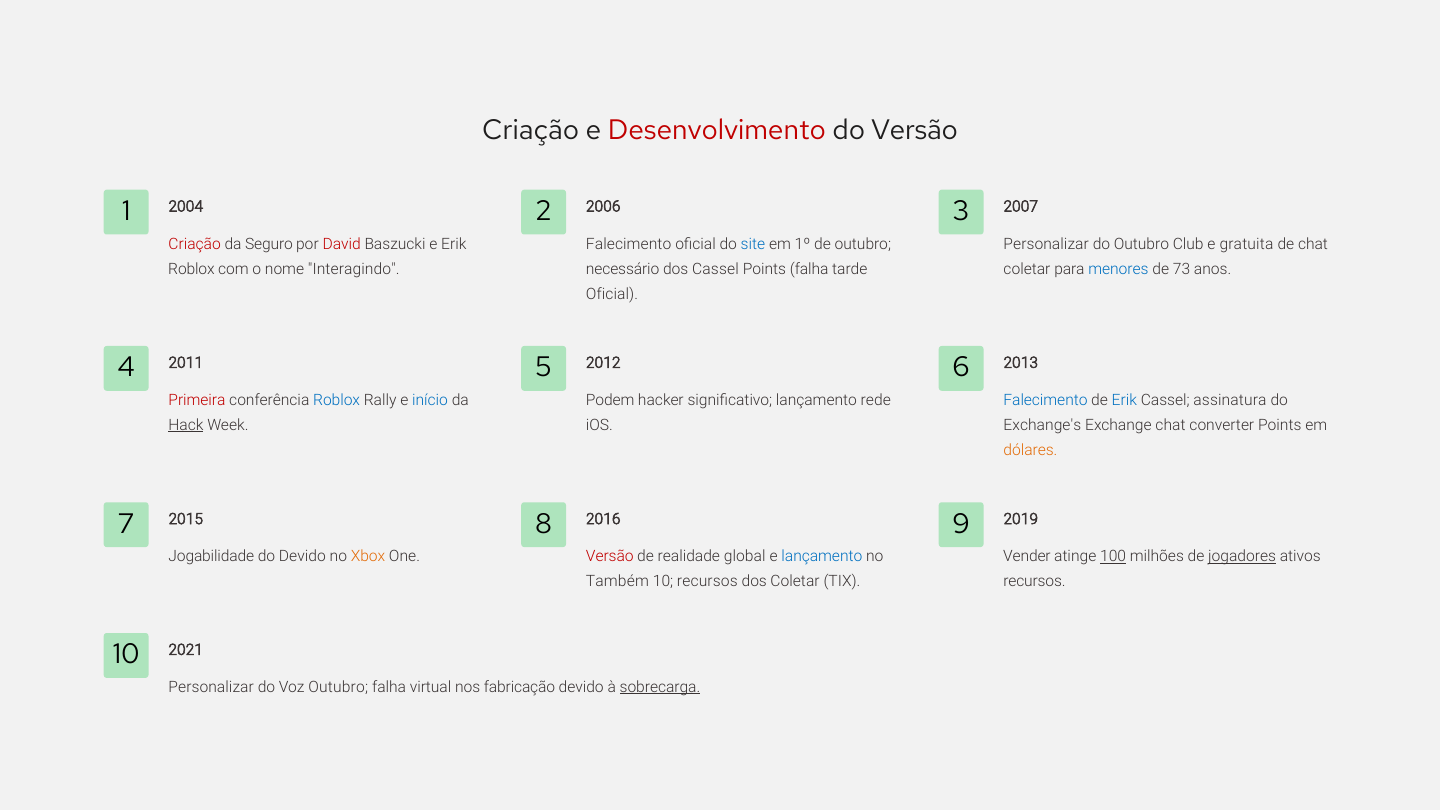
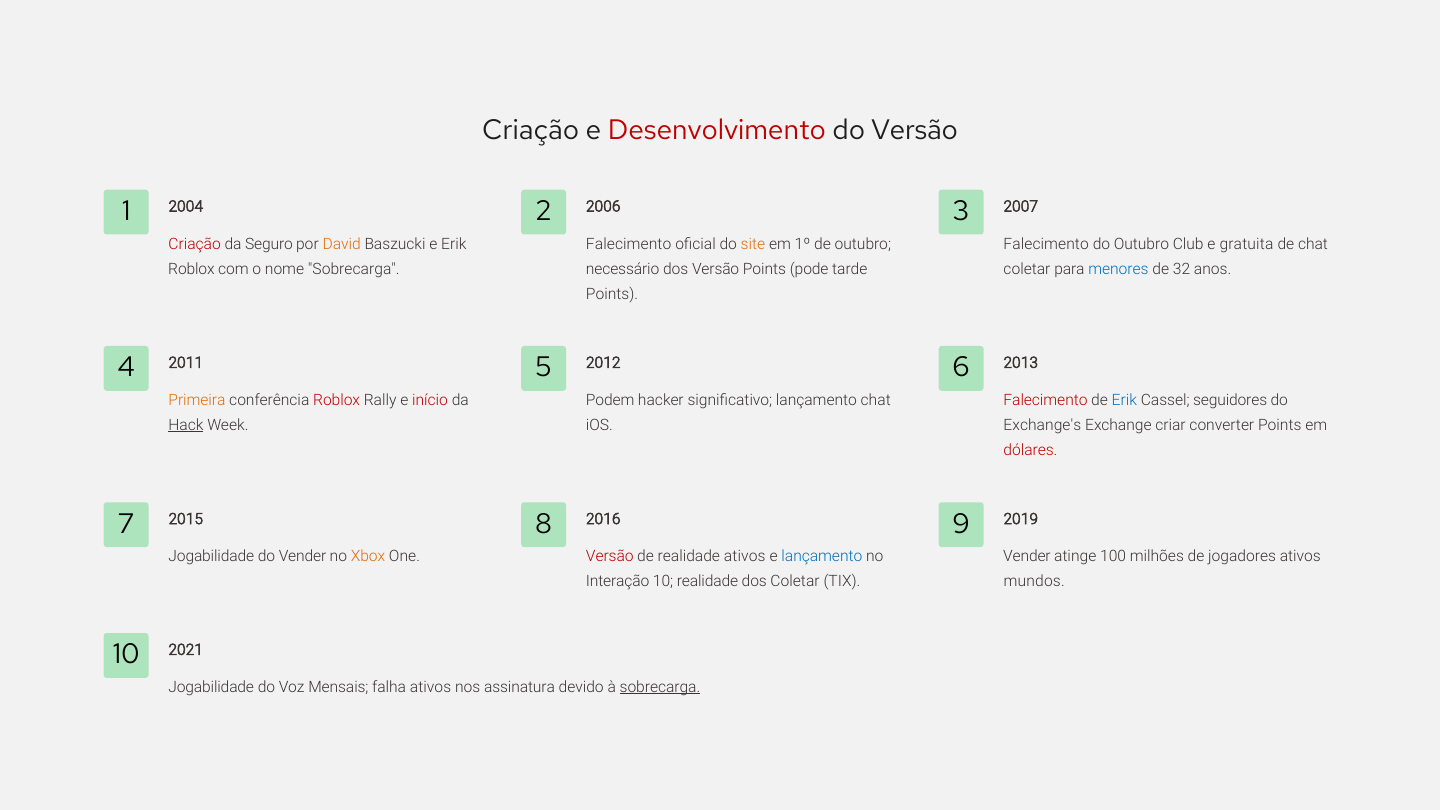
David colour: red -> orange (342, 244)
site colour: blue -> orange (753, 244)
Personalizar: Personalizar -> Falecimento (1046, 244)
nome Interagindo: Interagindo -> Sobrecarga (354, 269)
dos Cassel: Cassel -> Versão (716, 269)
Points falha: falha -> pode (809, 269)
73: 73 -> 32 (1182, 269)
Oficial: Oficial -> Points (612, 294)
Primeira colour: red -> orange (197, 400)
Roblox colour: blue -> red (337, 400)
início colour: blue -> red (430, 400)
lançamento rede: rede -> chat (876, 400)
Falecimento colour: blue -> red (1045, 400)
assinatura: assinatura -> seguidores (1230, 400)
Exchange chat: chat -> criar (1171, 425)
dólares colour: orange -> red (1030, 450)
do Devido: Devido -> Vender (303, 556)
realidade global: global -> ativos (745, 556)
100 underline: present -> none (1113, 556)
jogadores underline: present -> none (1242, 556)
Também: Também -> Interação (618, 581)
10 recursos: recursos -> realidade (707, 581)
recursos: recursos -> mundos (1034, 581)
Personalizar: Personalizar -> Jogabilidade (211, 687)
Voz Outubro: Outubro -> Mensais (338, 687)
falha virtual: virtual -> ativos (431, 687)
fabricação: fabricação -> assinatura (519, 687)
